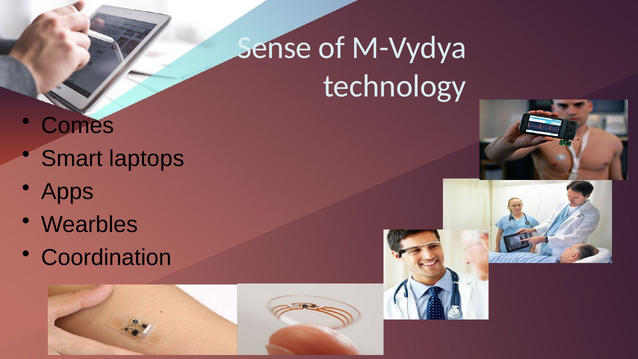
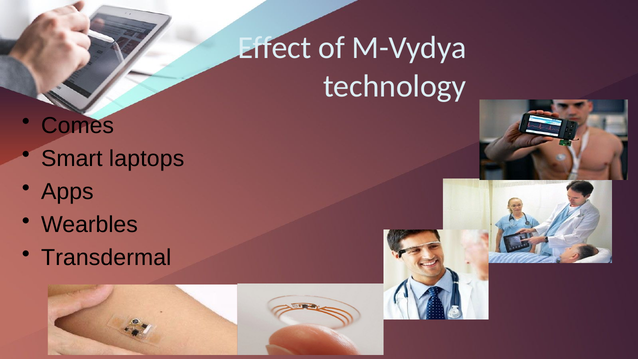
Sense: Sense -> Effect (274, 48)
Coordination: Coordination -> Transdermal (106, 258)
